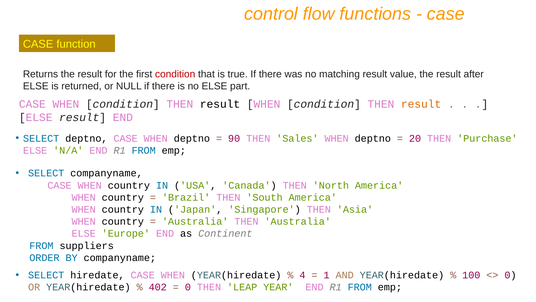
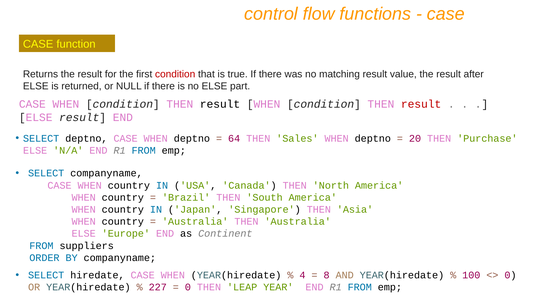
result colour: orange -> red (421, 104)
90: 90 -> 64 (234, 138)
1: 1 -> 8 (327, 275)
402: 402 -> 227 (158, 287)
